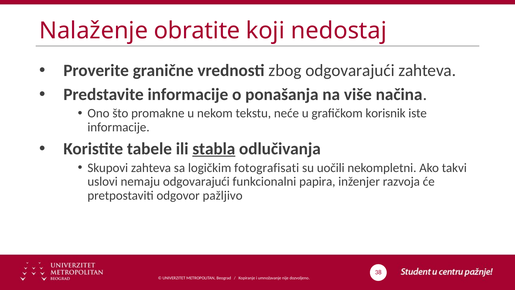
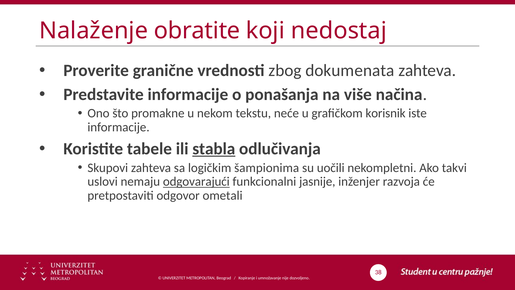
zbog odgovarajući: odgovarajući -> dokumenata (350, 70)
fotografisati: fotografisati -> šampionima (267, 168)
odgovarajući underline: none -> present (196, 182)
papira: papira -> jasnije (317, 182)
pažljivo: pažljivo -> ometali (223, 195)
